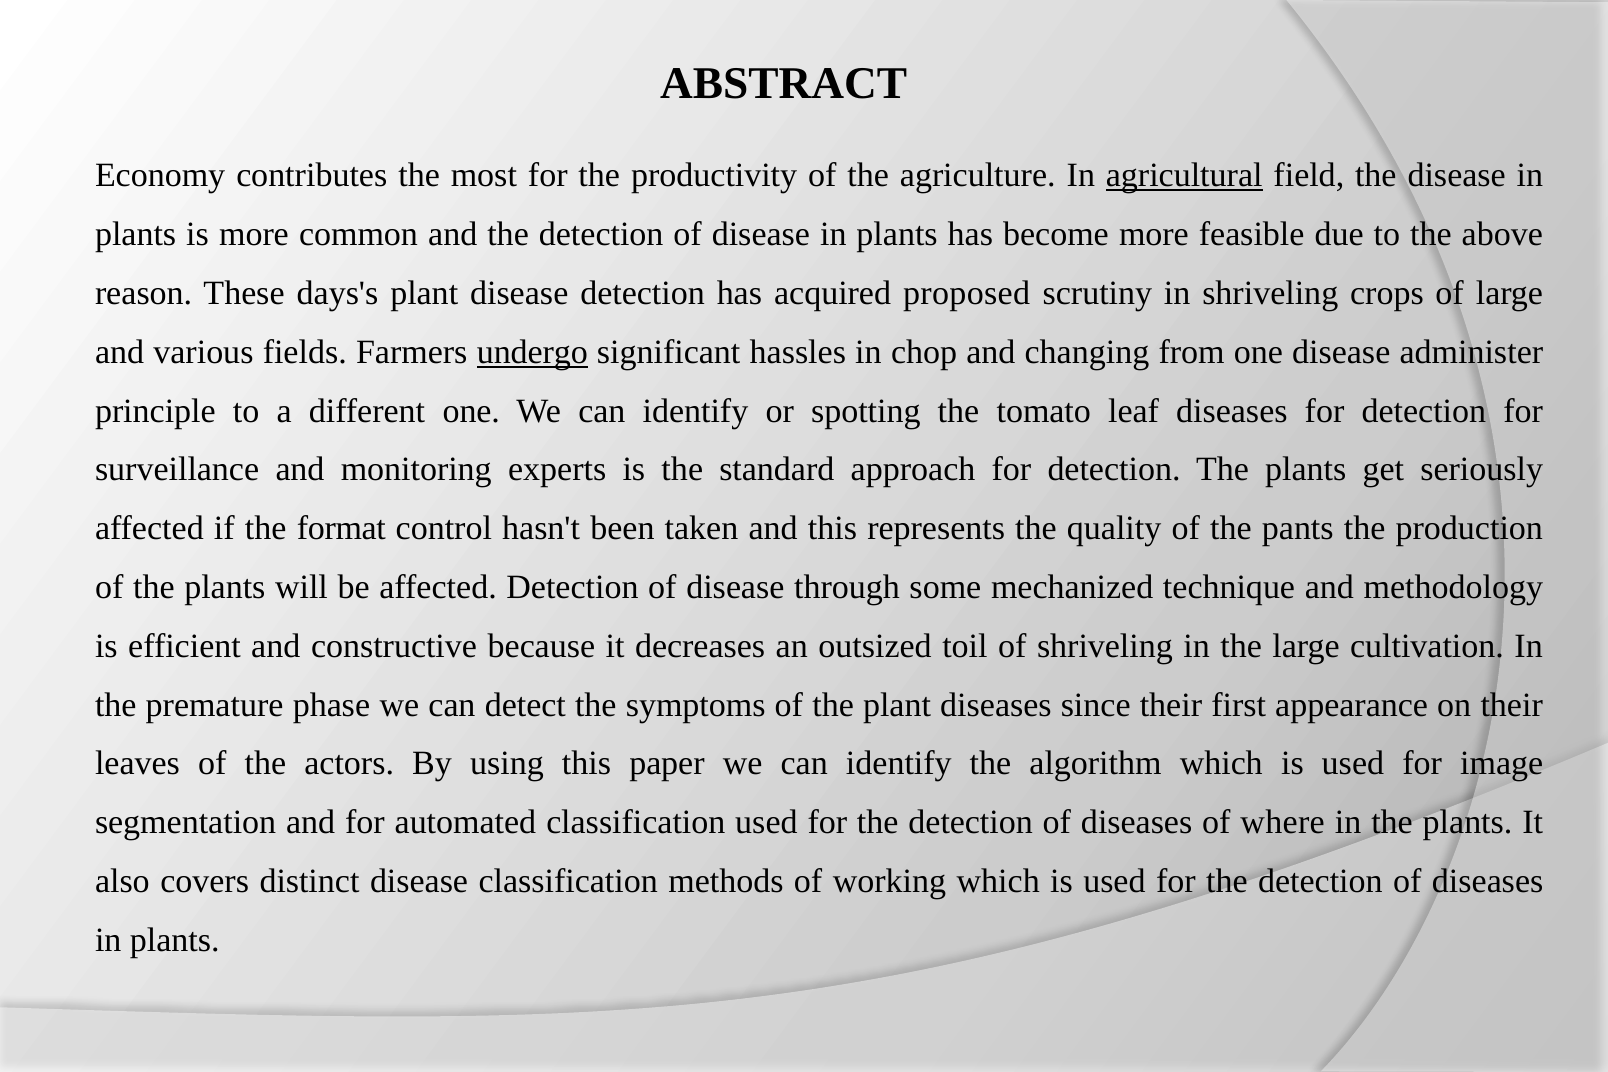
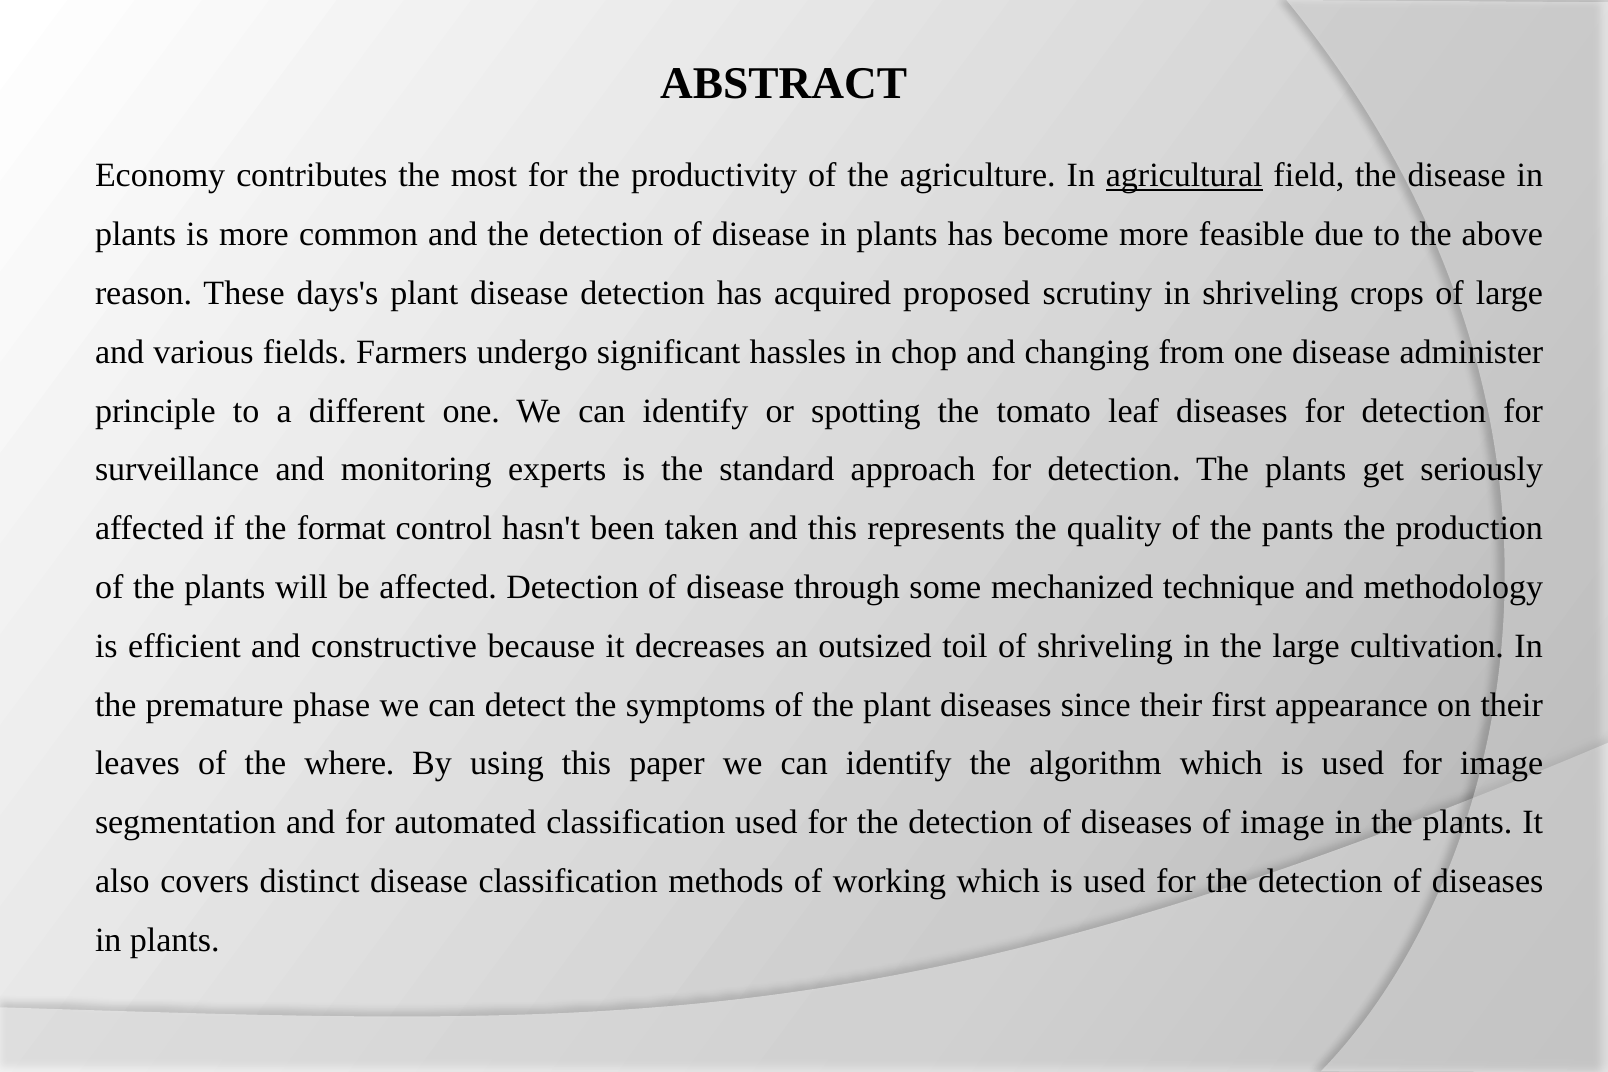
undergo underline: present -> none (532, 352)
actors: actors -> where (349, 764)
of where: where -> image (1283, 822)
